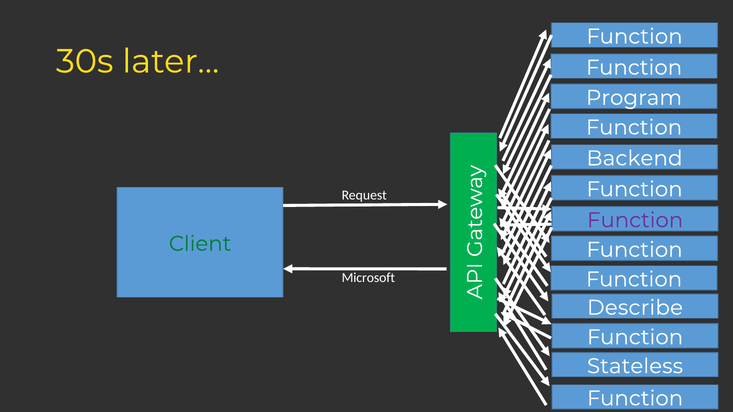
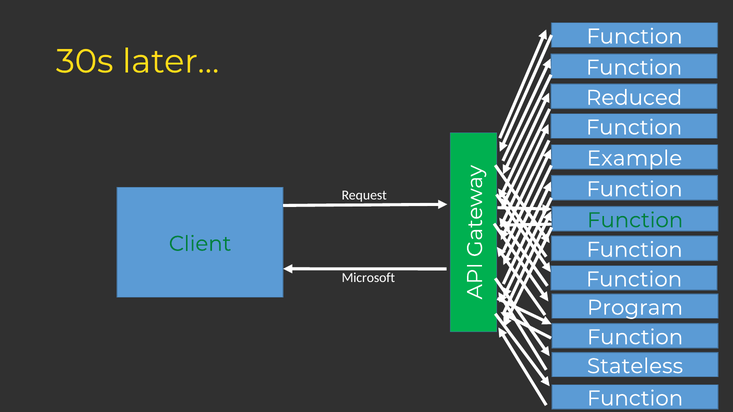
Program: Program -> Reduced (634, 98)
Backend: Backend -> Example (634, 158)
Function colour: purple -> green (635, 220)
Describe: Describe -> Program (635, 308)
